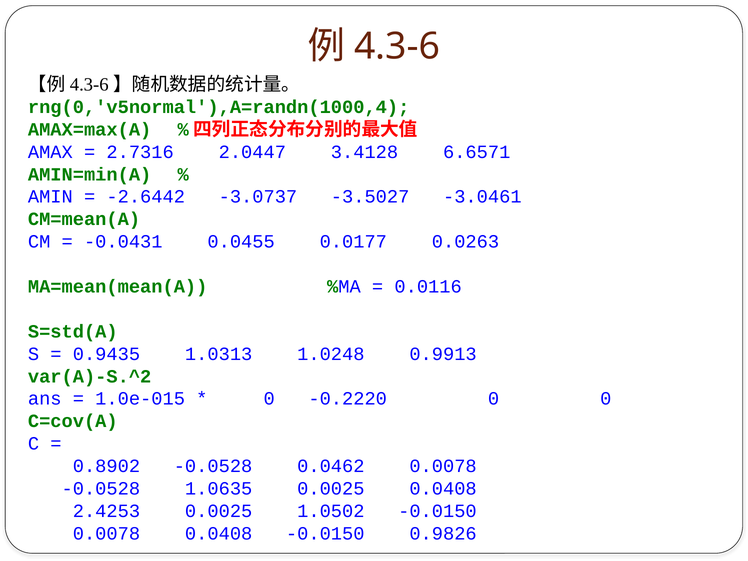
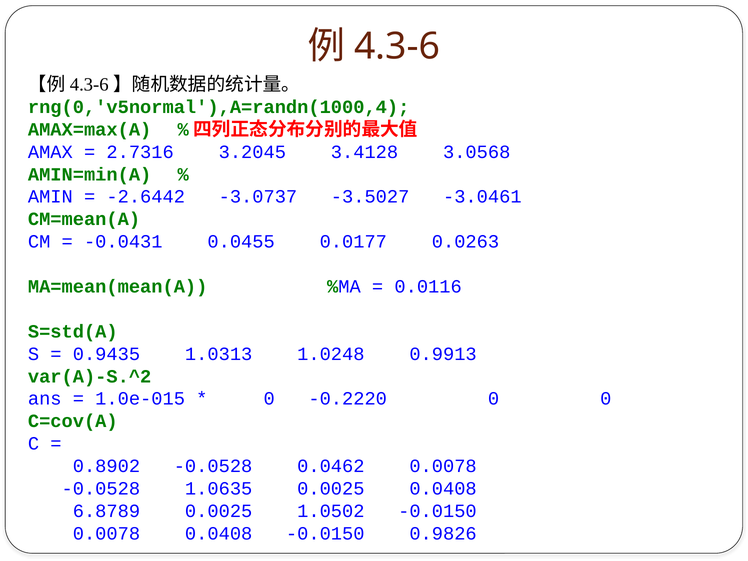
2.0447: 2.0447 -> 3.2045 (252, 152)
6.6571: 6.6571 -> 3.0568 (477, 152)
2.4253: 2.4253 -> 6.8789 (106, 511)
